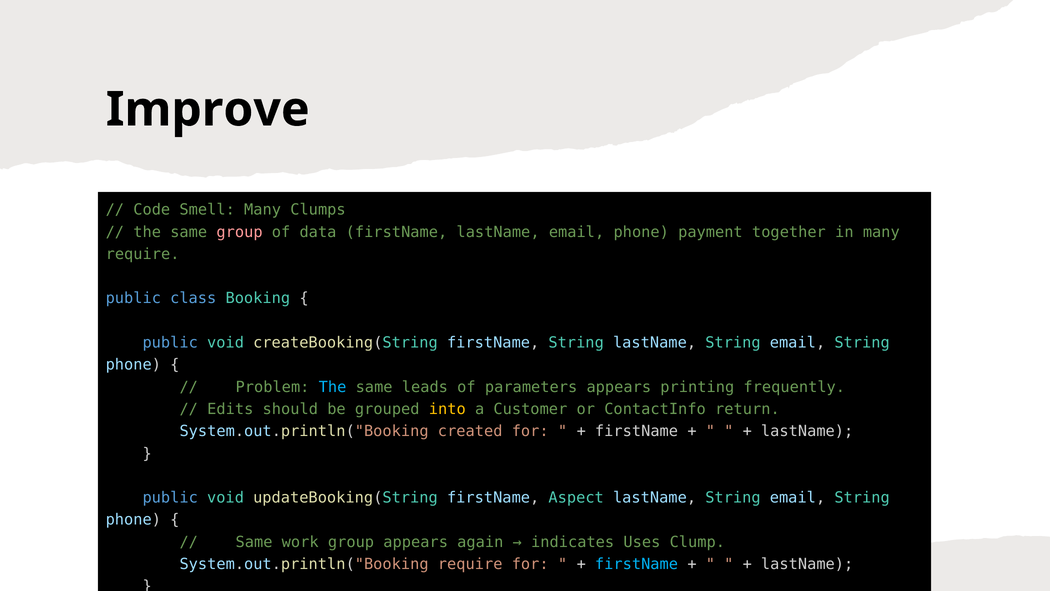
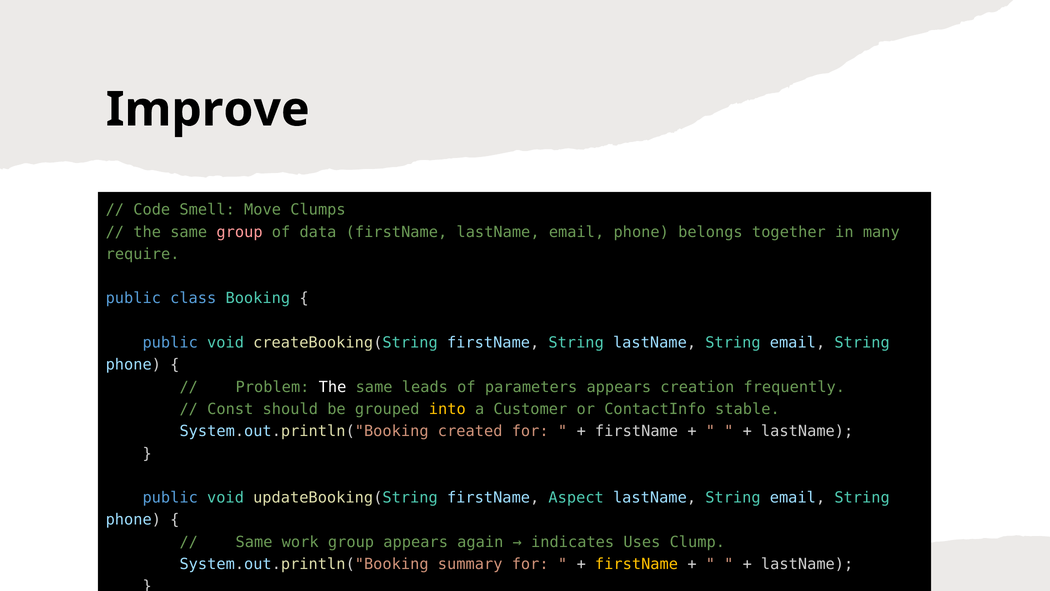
Smell Many: Many -> Move (263, 210)
payment: payment -> belongs (710, 232)
The colour: light blue -> white (333, 387)
printing: printing -> creation (697, 387)
Edits: Edits -> Const (230, 409)
return: return -> stable (747, 409)
System.out.println("Booking require: require -> summary (470, 564)
firstName colour: light blue -> yellow (637, 564)
